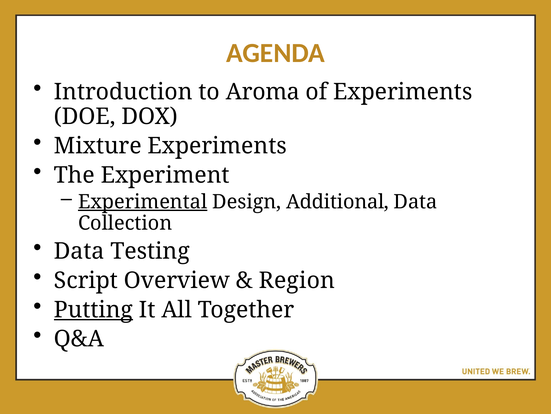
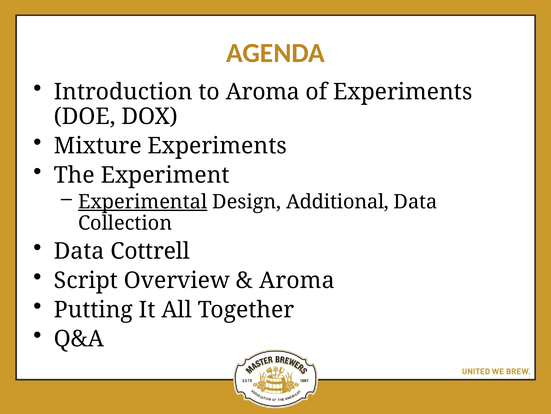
Testing: Testing -> Cottrell (150, 251)
Region: Region -> Aroma (297, 280)
Putting underline: present -> none (93, 309)
